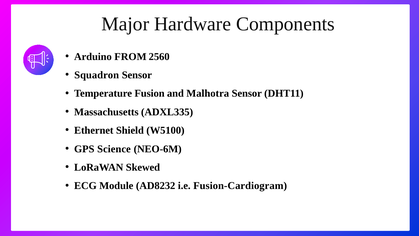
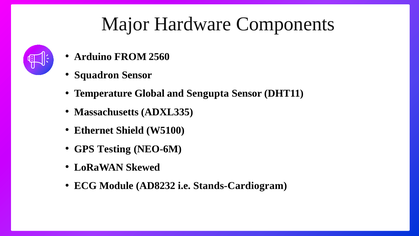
Fusion: Fusion -> Global (150, 93)
Malhotra: Malhotra -> Sengupta (208, 93)
Science: Science -> Testing (114, 149)
Fusion-Cardiogram: Fusion-Cardiogram -> Stands-Cardiogram (240, 186)
